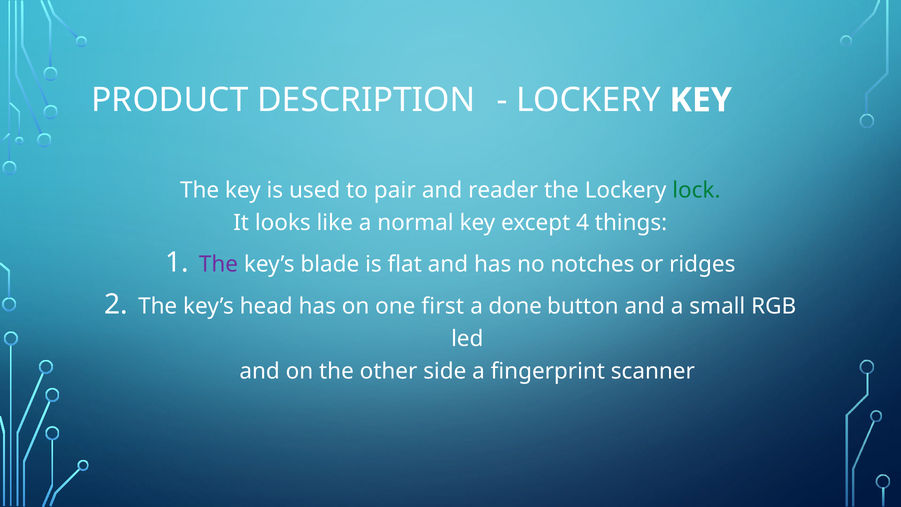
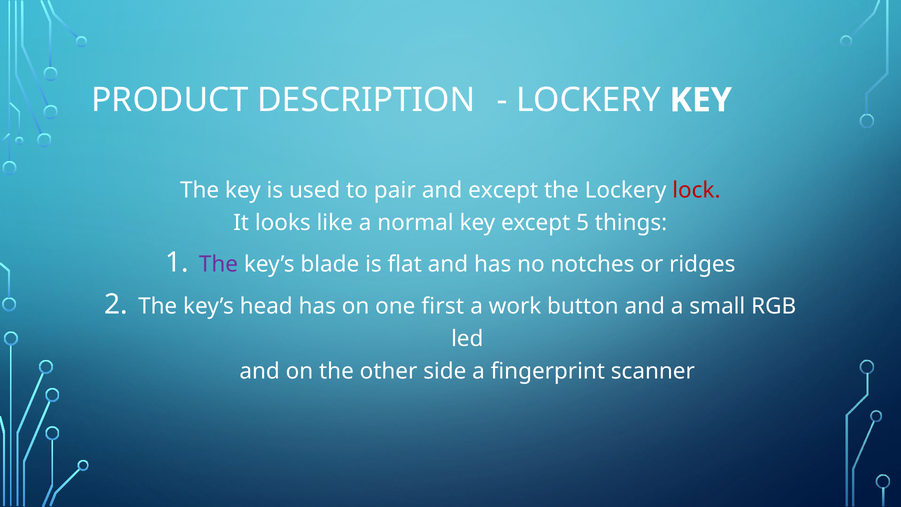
and reader: reader -> except (503, 190)
lock colour: green -> red (696, 190)
4: 4 -> 5 (583, 223)
done: done -> work (515, 306)
